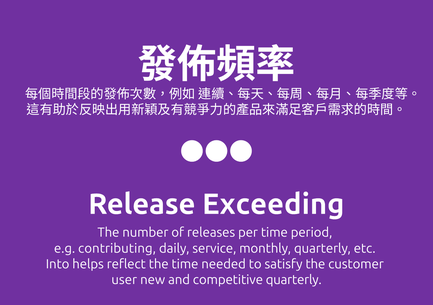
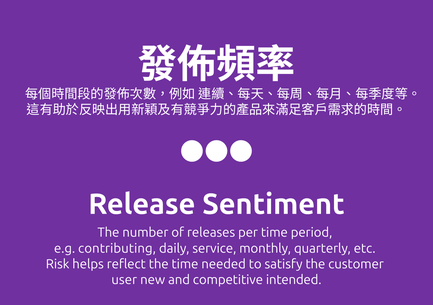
Exceeding: Exceeding -> Sentiment (273, 204)
Into: Into -> Risk (58, 264)
competitive quarterly: quarterly -> intended (294, 280)
